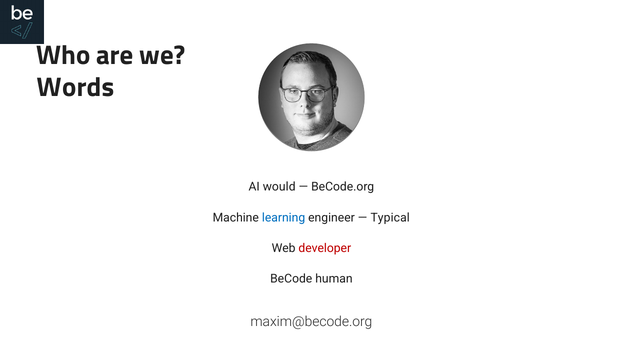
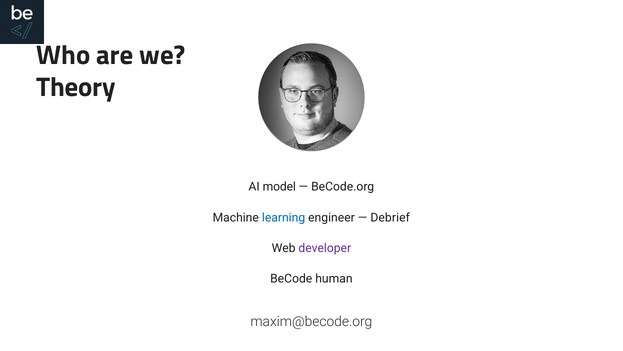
Words: Words -> Theory (76, 87)
would: would -> model (279, 187)
Typical: Typical -> Debrief (390, 217)
developer colour: red -> purple (325, 248)
